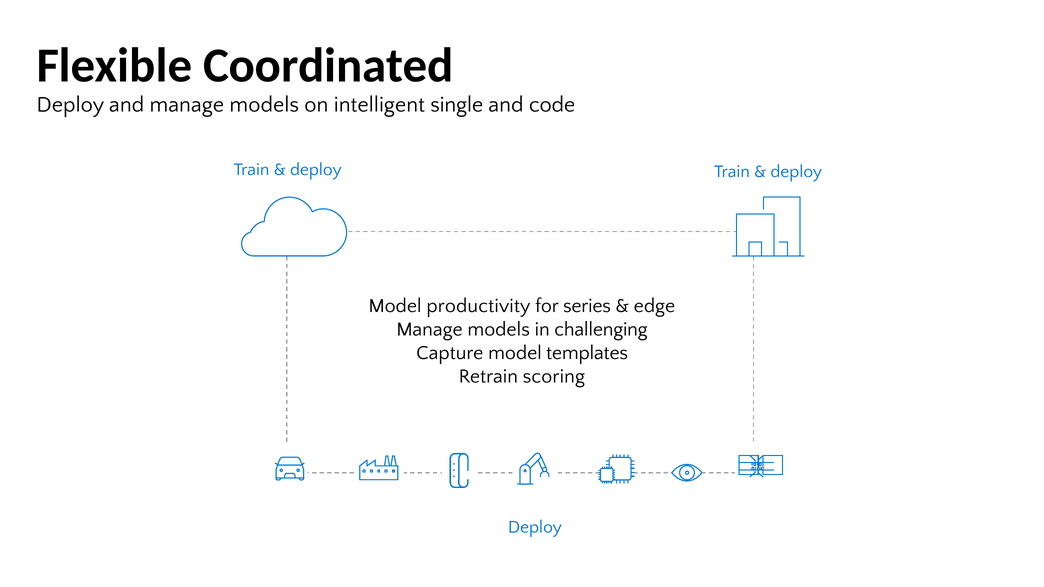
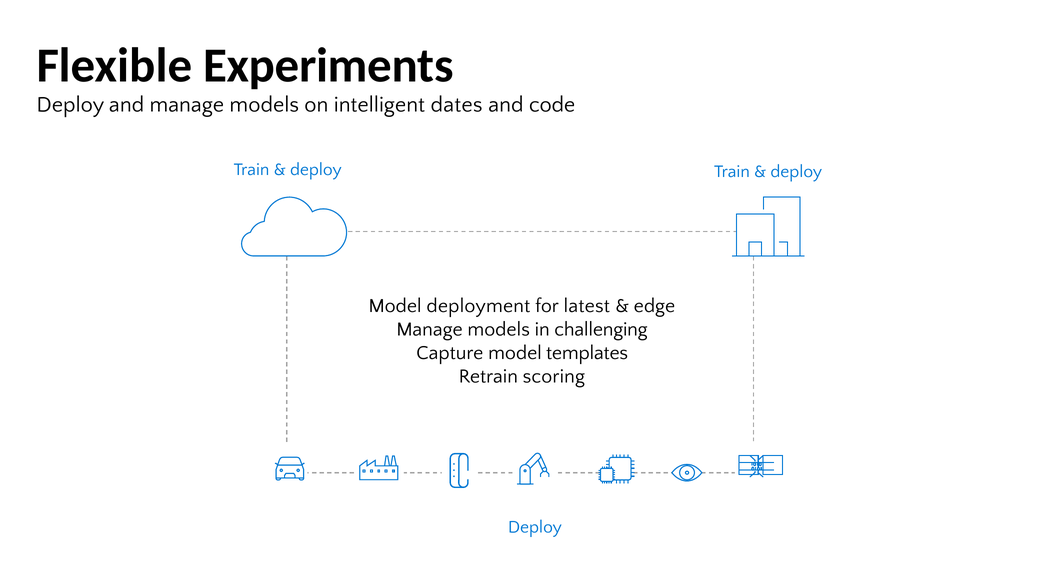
Coordinated: Coordinated -> Experiments (328, 66)
single: single -> dates (457, 105)
productivity: productivity -> deployment (478, 306)
series: series -> latest (587, 306)
